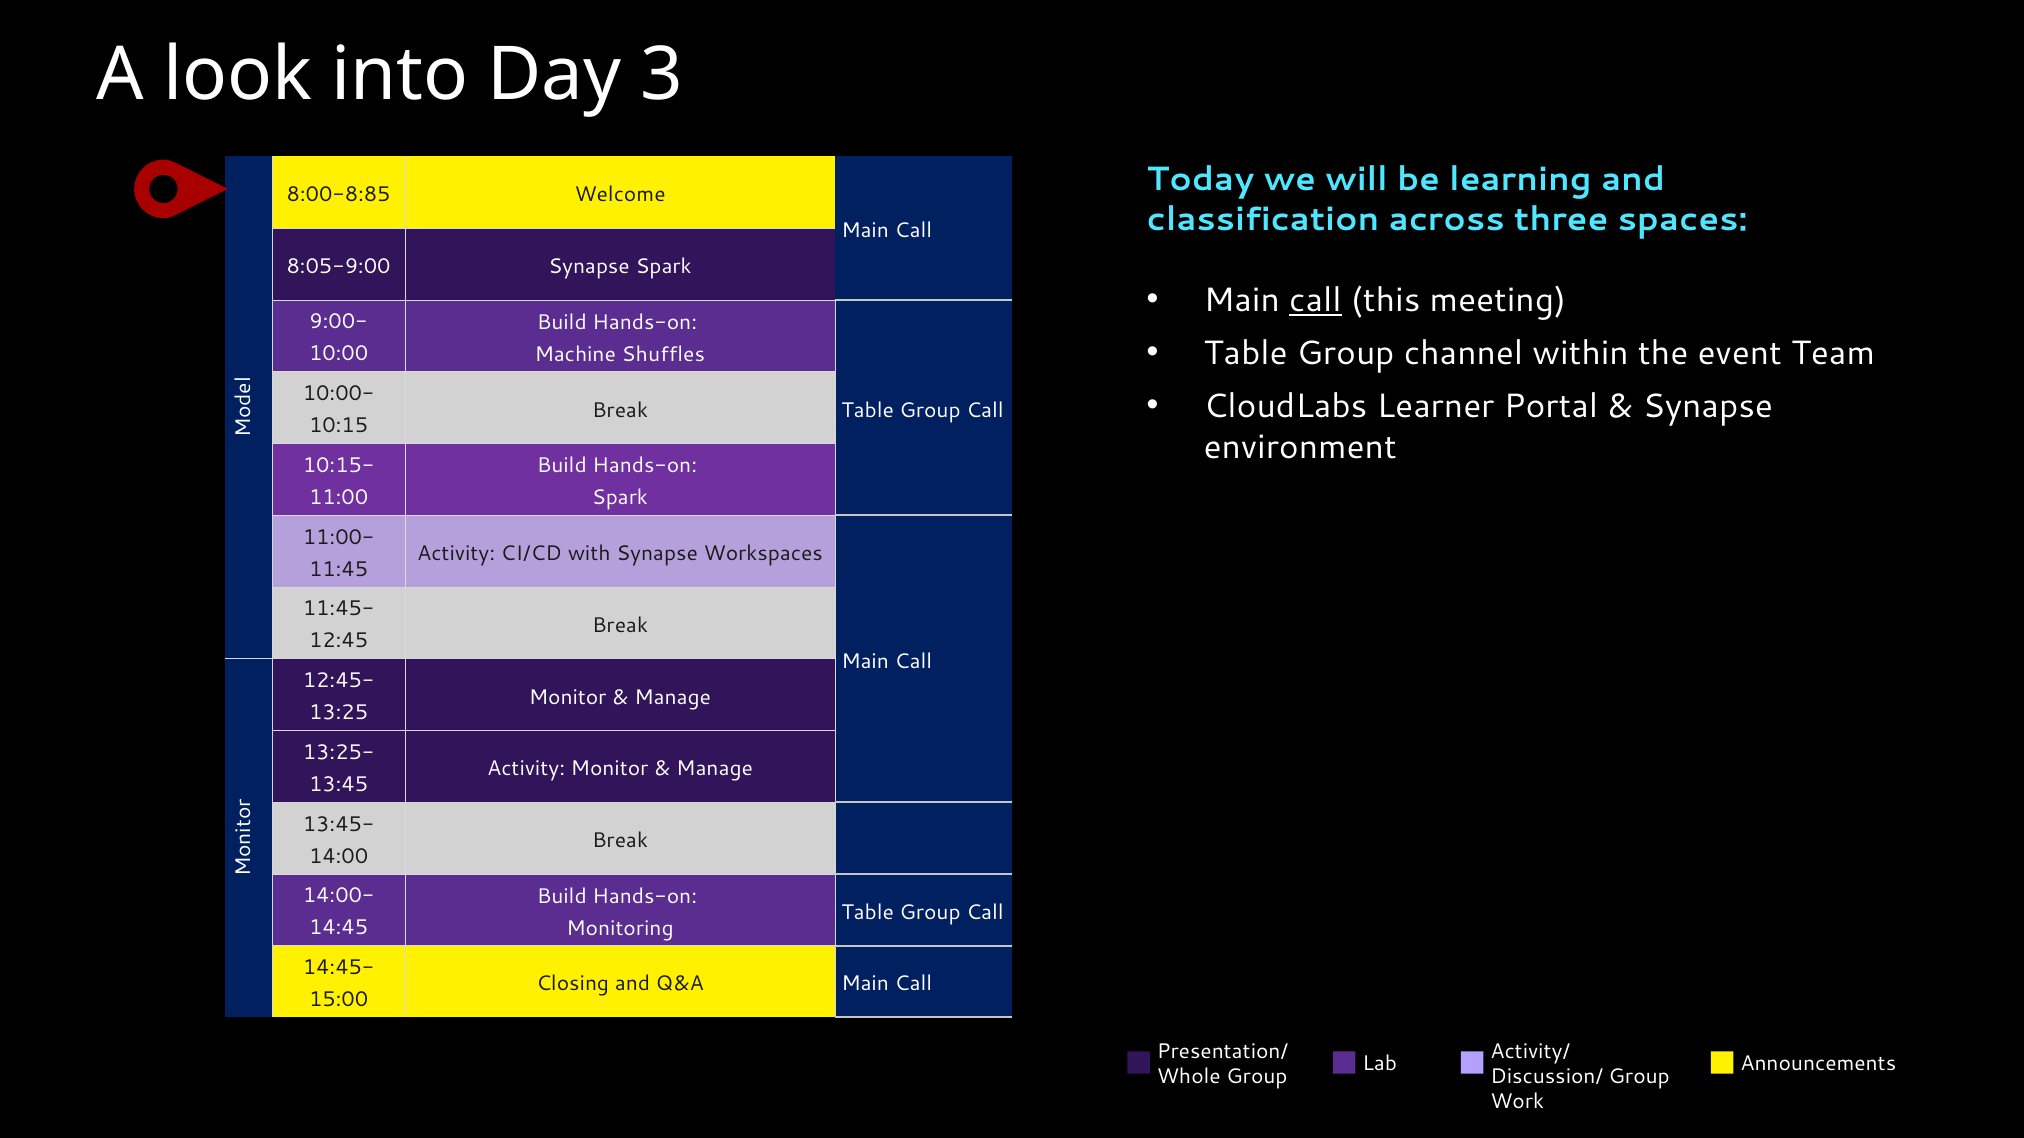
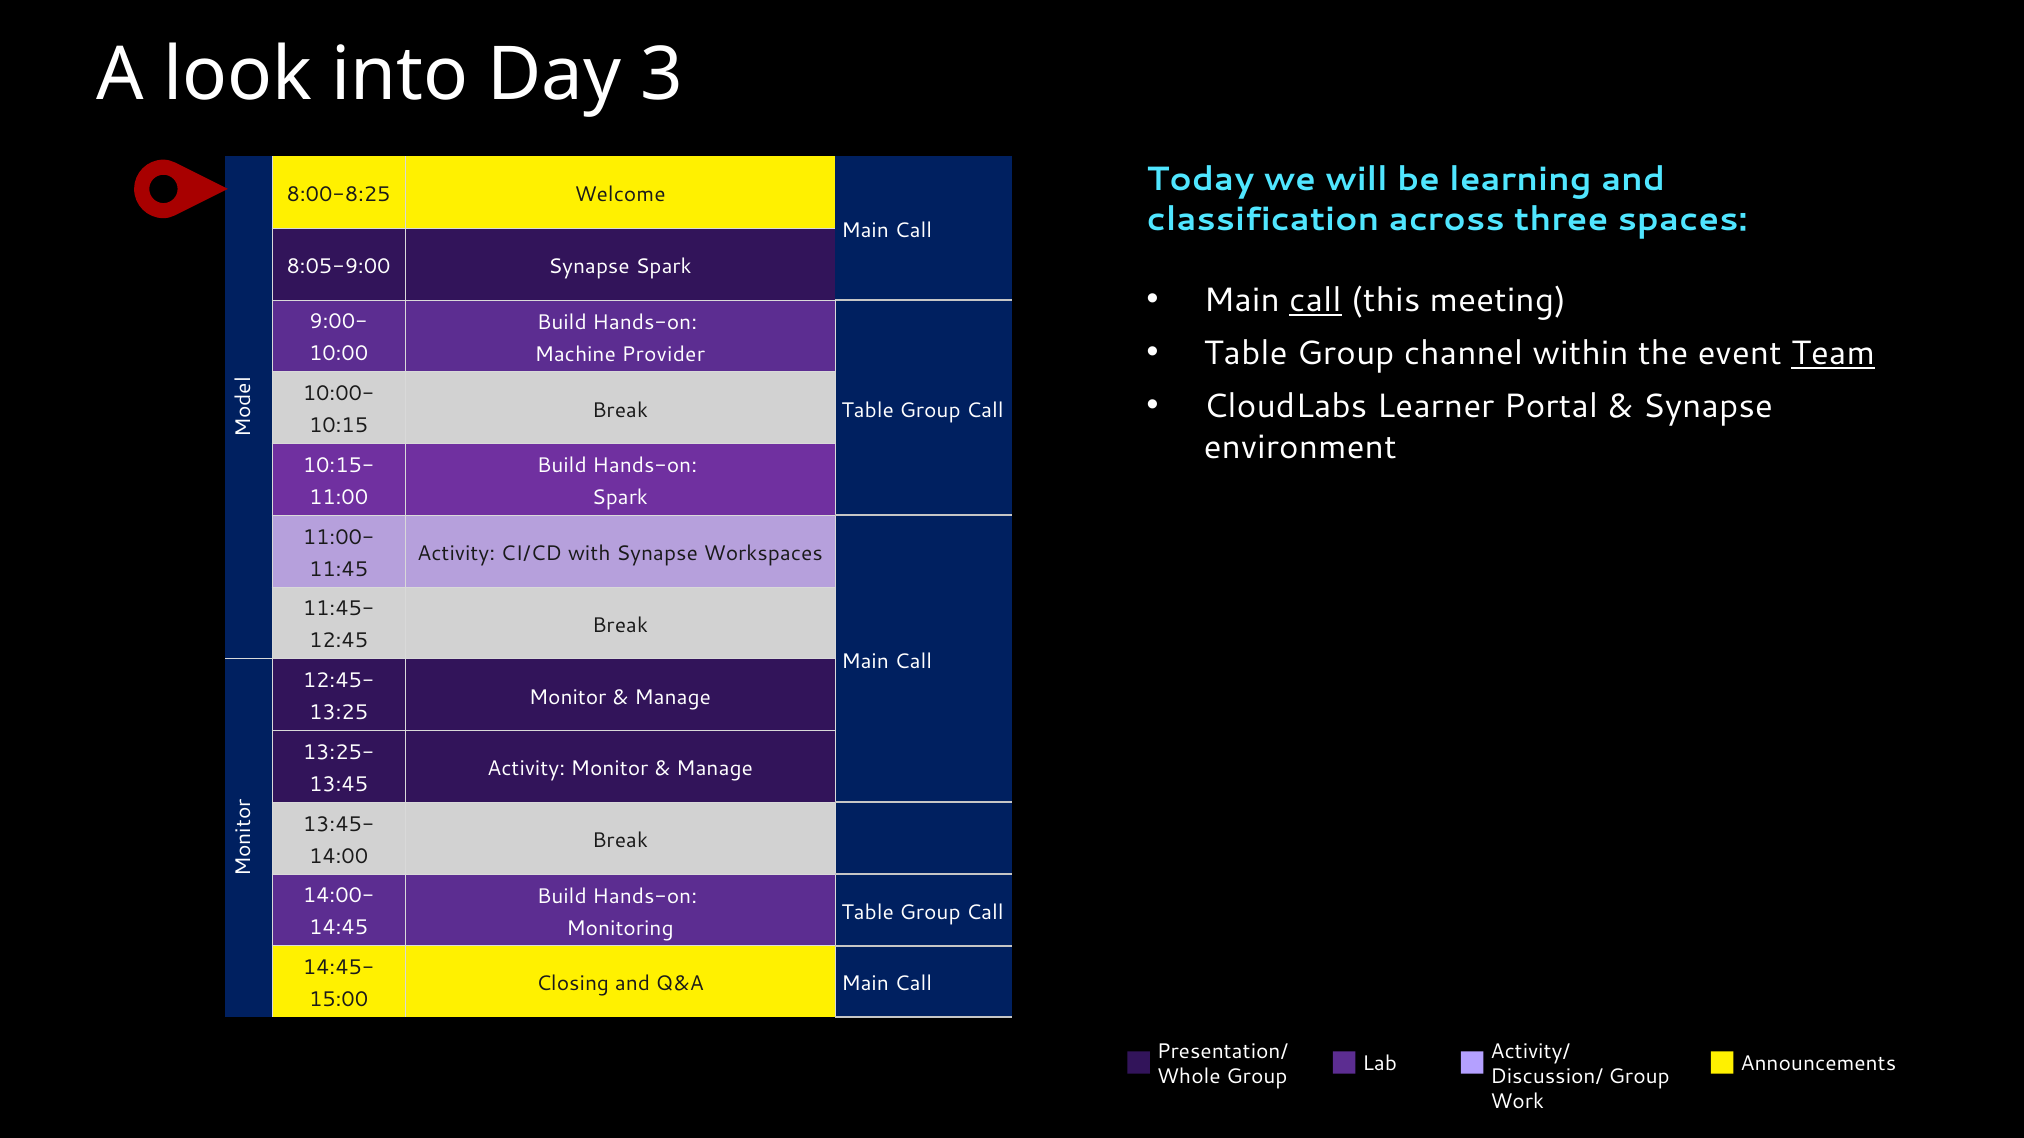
8:00-8:85: 8:00-8:85 -> 8:00-8:25 (339, 195)
Team underline: none -> present (1833, 354)
Shuffles: Shuffles -> Provider (663, 354)
